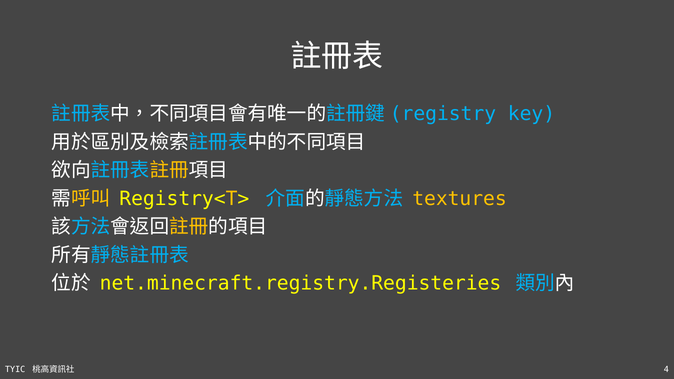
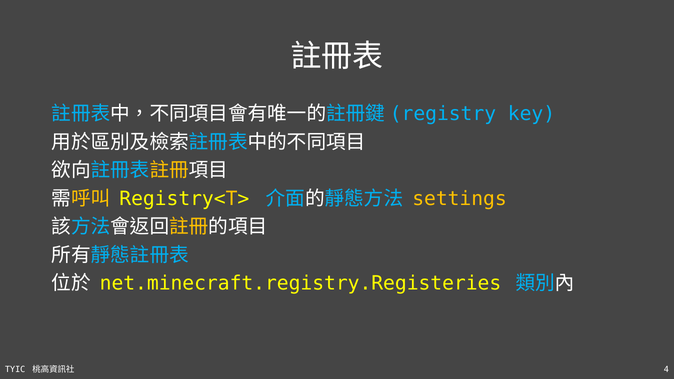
textures: textures -> settings (460, 199)
